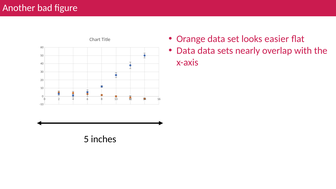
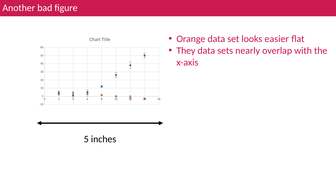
Data: Data -> They (186, 51)
